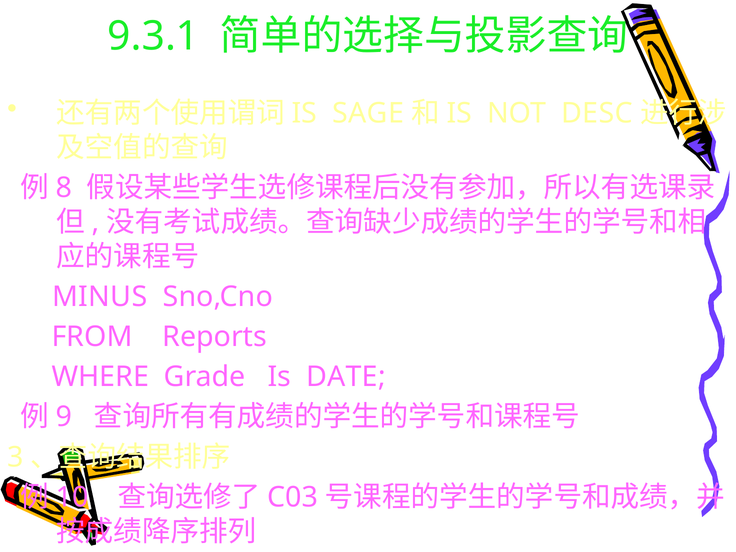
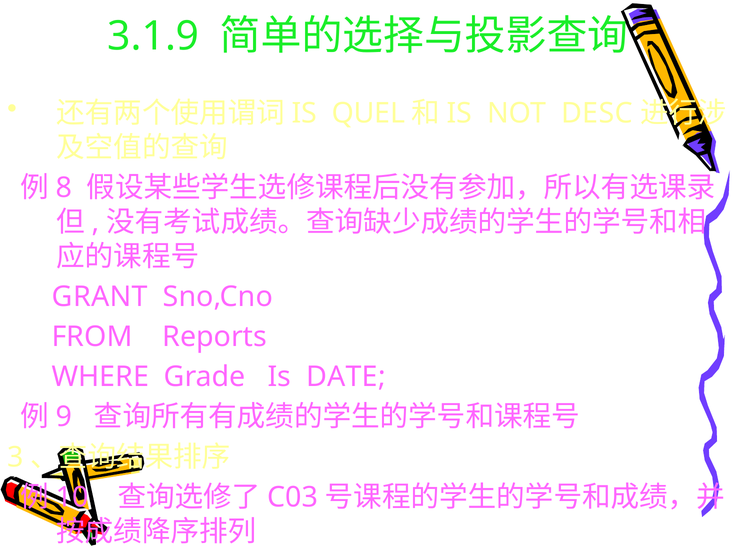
9.3.1: 9.3.1 -> 3.1.9 (153, 36)
SAGE: SAGE -> QUEL (368, 113)
MINUS: MINUS -> GRANT (100, 297)
